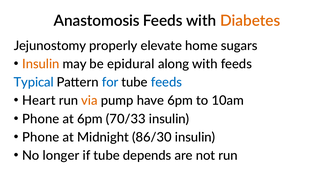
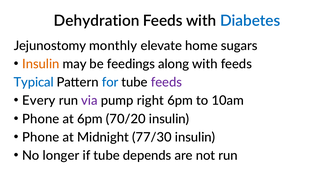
Anastomosis: Anastomosis -> Dehydration (97, 21)
Diabetes colour: orange -> blue (250, 21)
properly: properly -> monthly (113, 46)
epidural: epidural -> feedings (131, 64)
feeds colour: blue -> purple (166, 82)
Heart: Heart -> Every (39, 100)
via colour: orange -> purple (89, 100)
have: have -> right (150, 100)
70/33: 70/33 -> 70/20 (126, 119)
86/30: 86/30 -> 77/30 (152, 137)
